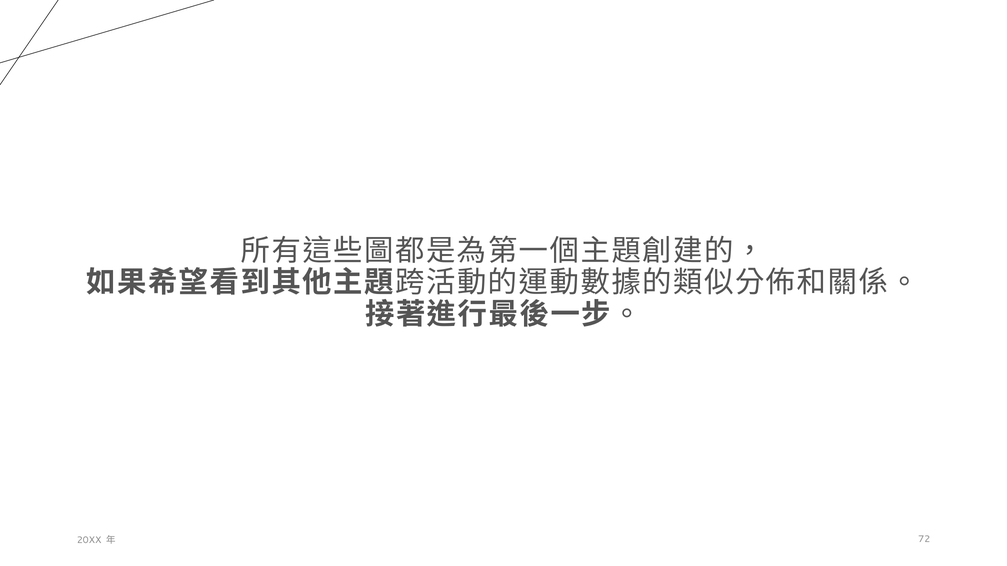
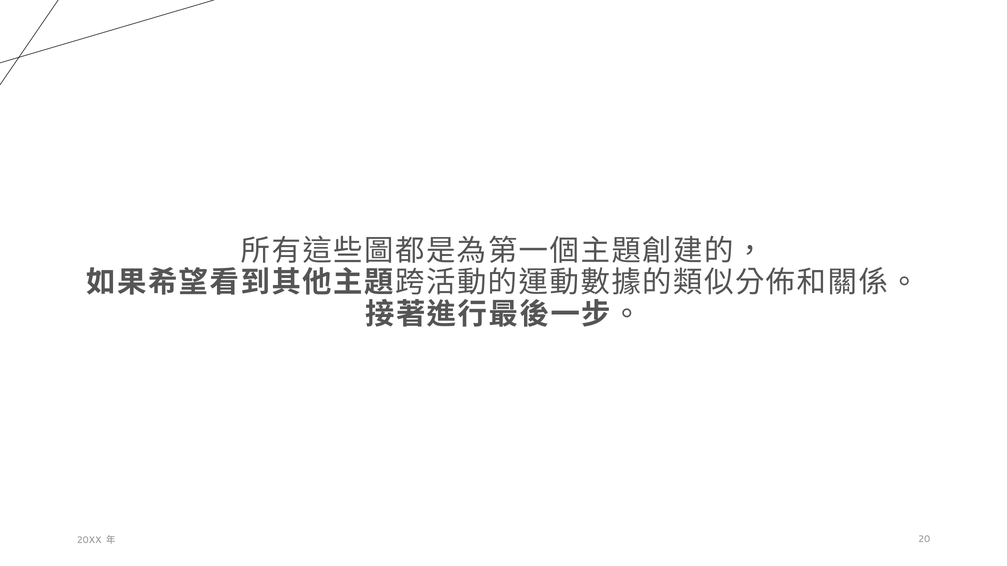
72: 72 -> 20 (924, 540)
